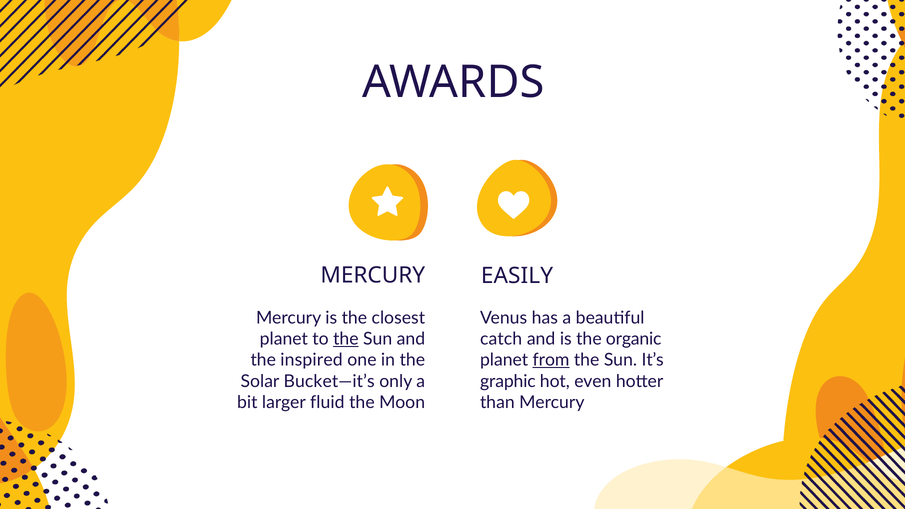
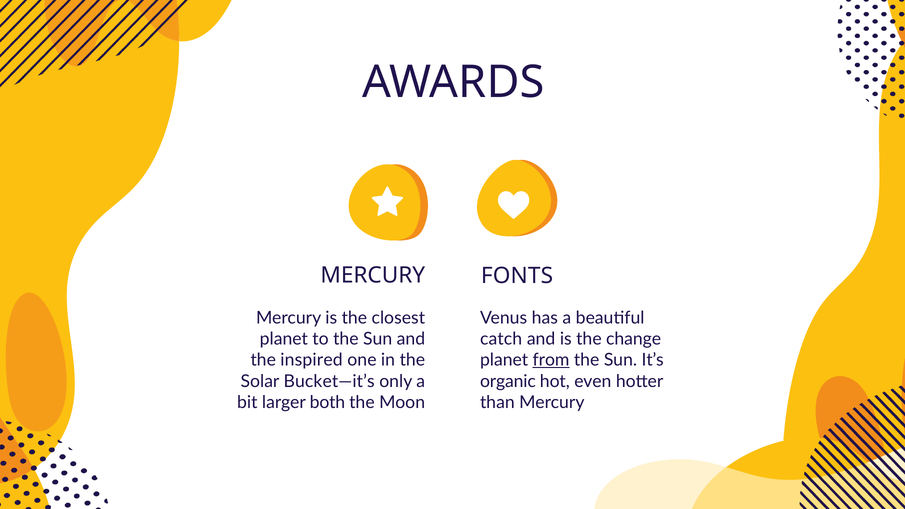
EASILY: EASILY -> FONTS (517, 276)
the underline: present -> none (346, 339)
organic: organic -> change (634, 339)
graphic: graphic -> organic (508, 381)
fluid: fluid -> both (327, 402)
